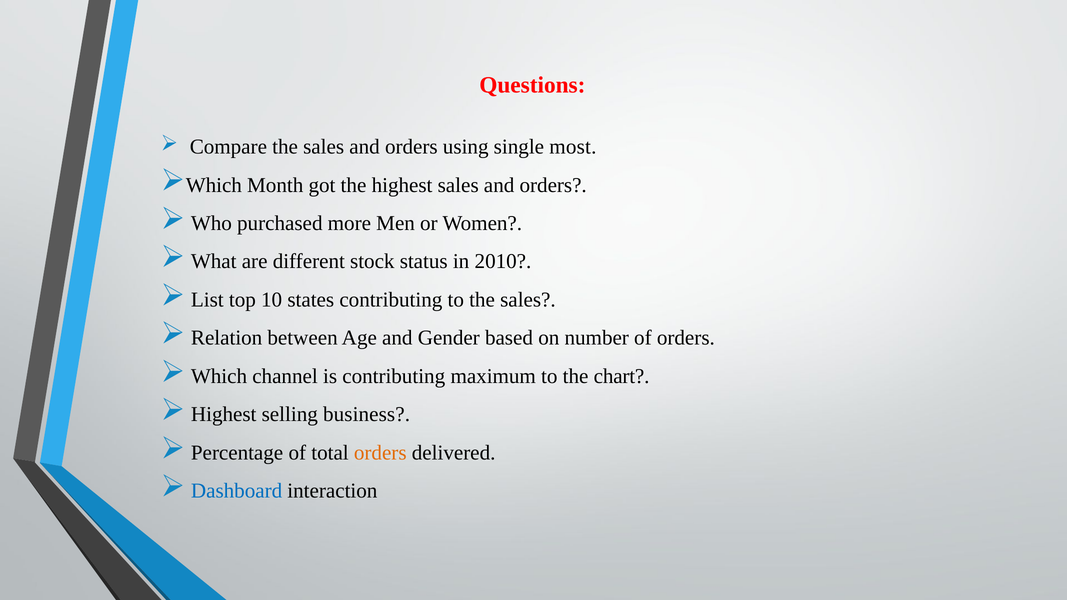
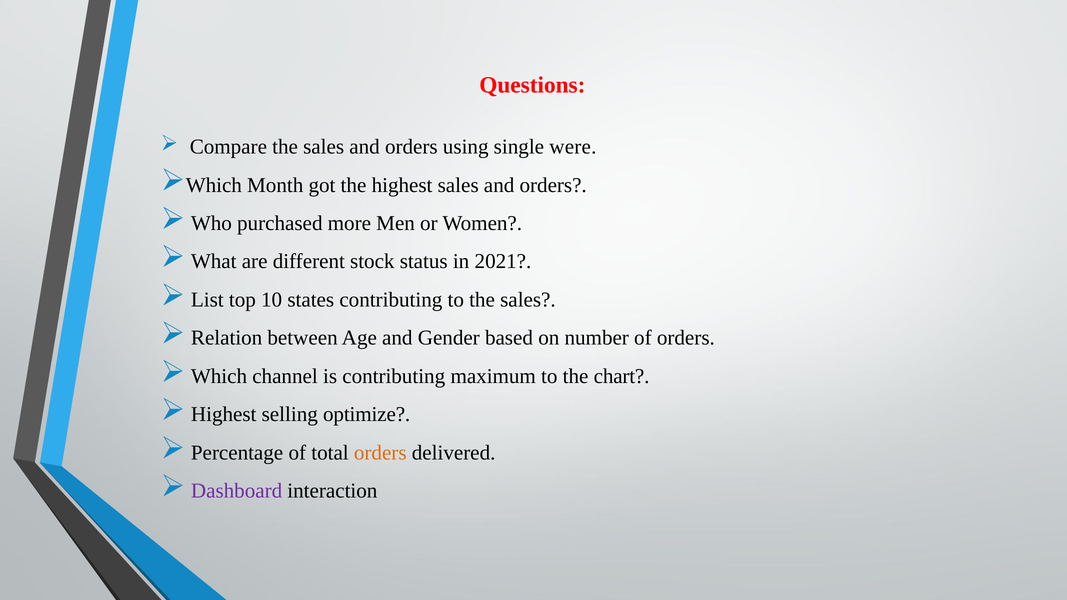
most: most -> were (573, 147)
2010: 2010 -> 2021 (503, 262)
business: business -> optimize (367, 415)
Dashboard colour: blue -> purple (237, 491)
